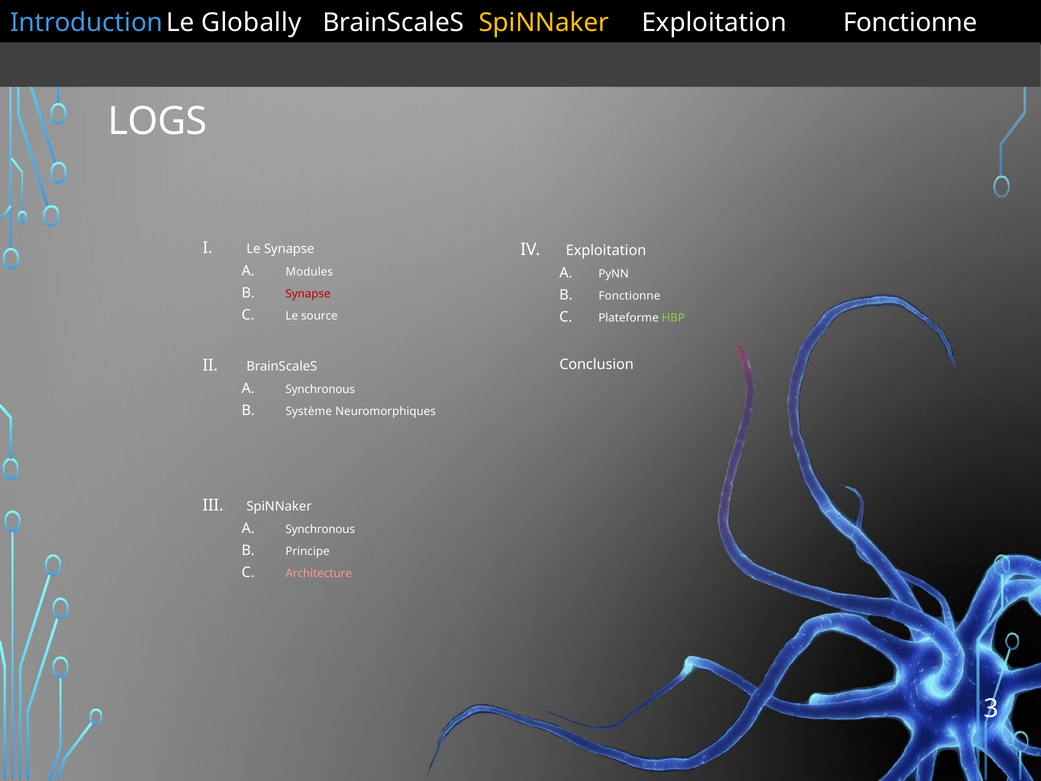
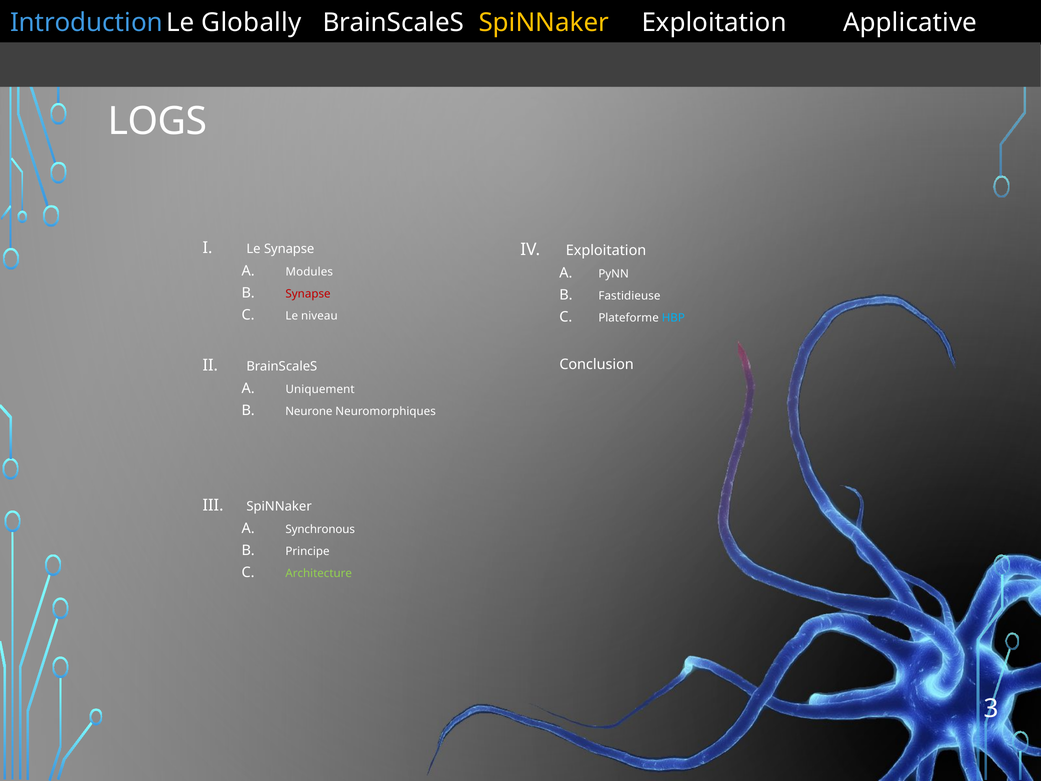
Exploitation Fonctionne: Fonctionne -> Applicative (910, 23)
Fonctionne: Fonctionne -> Fastidieuse (629, 296)
source: source -> niveau (319, 316)
HBP colour: light green -> light blue (673, 318)
Synchronous: Synchronous -> Uniquement (320, 389)
Système: Système -> Neurone (309, 411)
Architecture colour: pink -> light green (319, 573)
